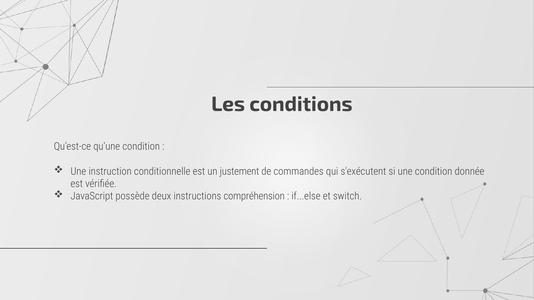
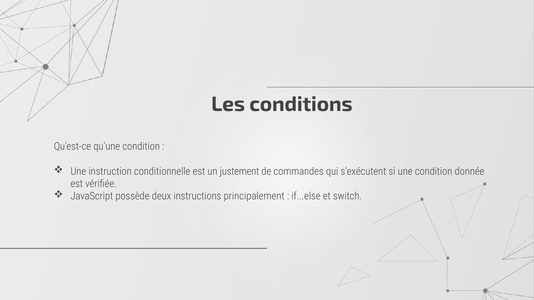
compréhension: compréhension -> principalement (254, 196)
